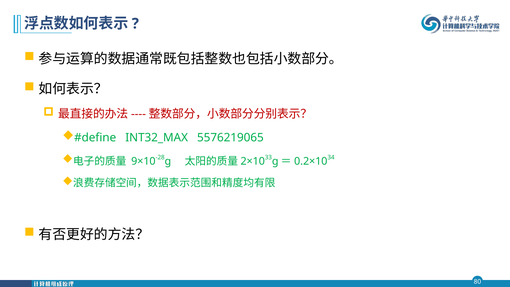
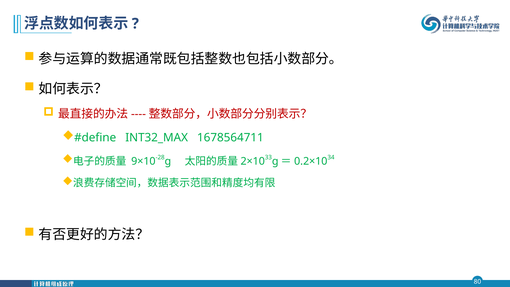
5576219065: 5576219065 -> 1678564711 (230, 138)
